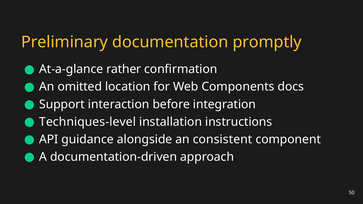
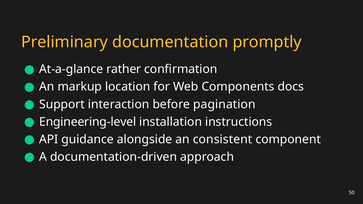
omitted: omitted -> markup (80, 87)
integration: integration -> pagination (224, 104)
Techniques-level: Techniques-level -> Engineering-level (88, 122)
